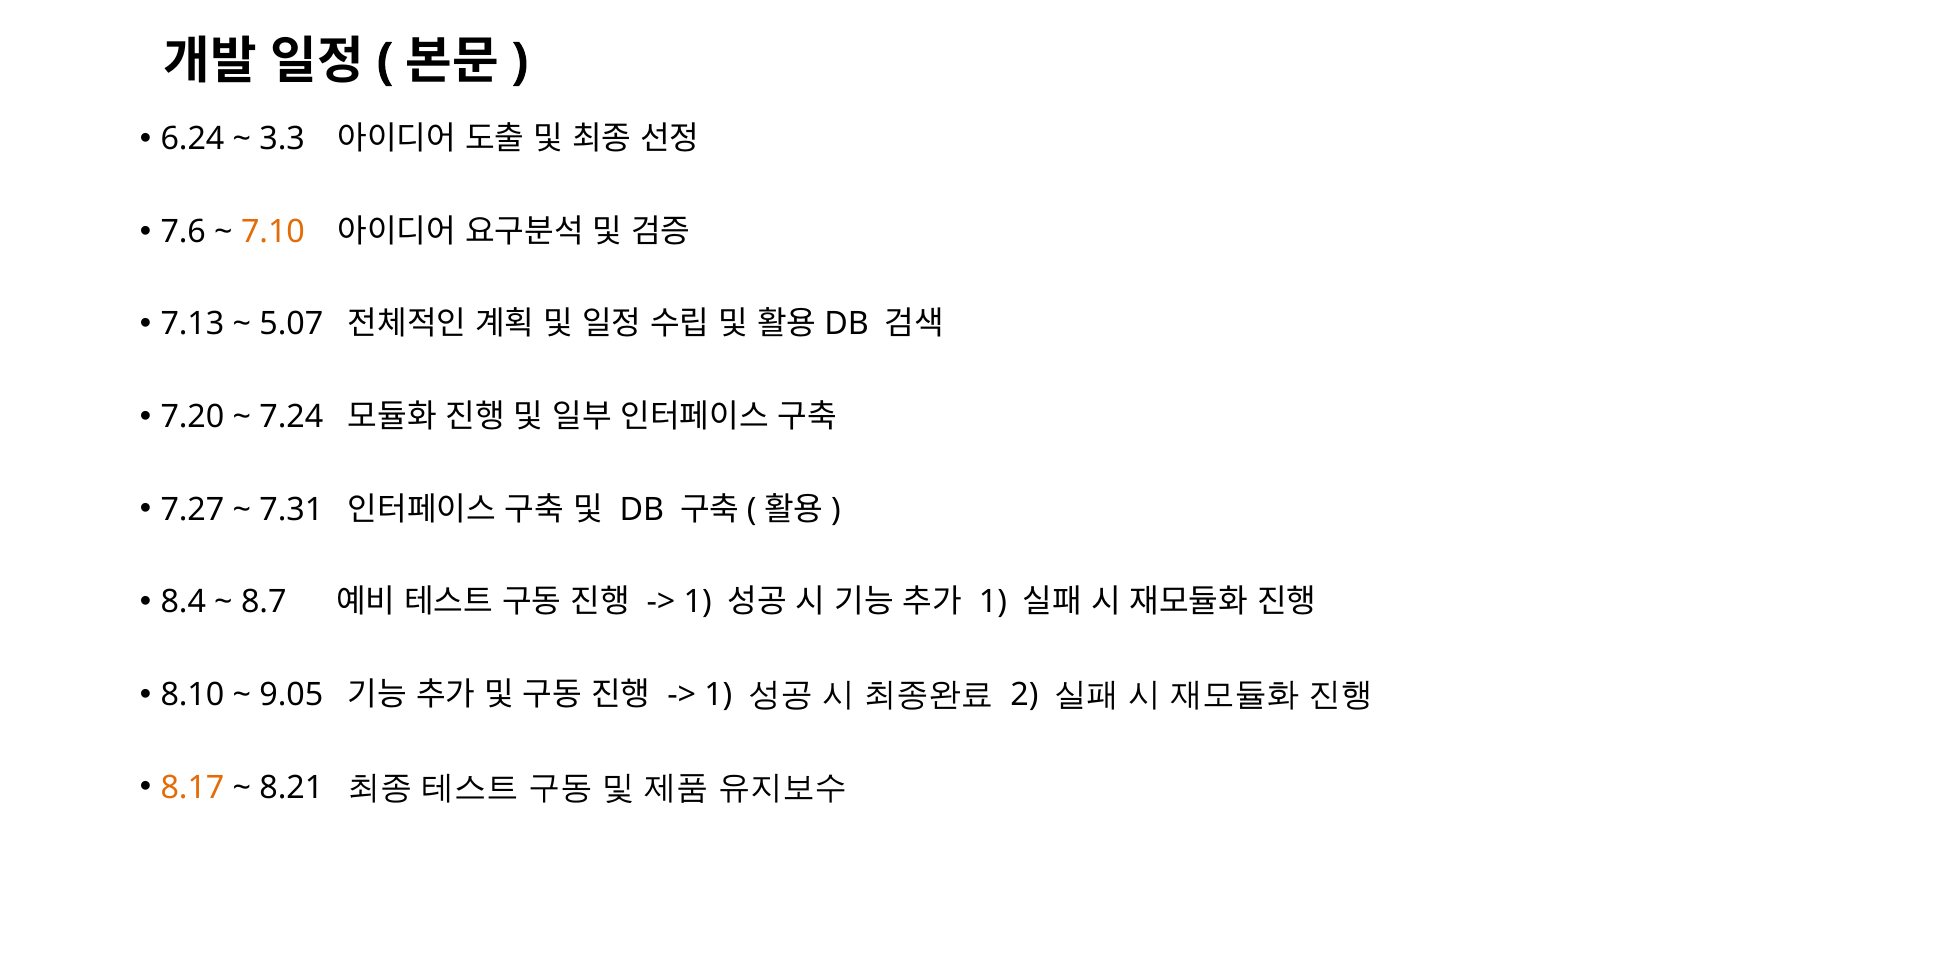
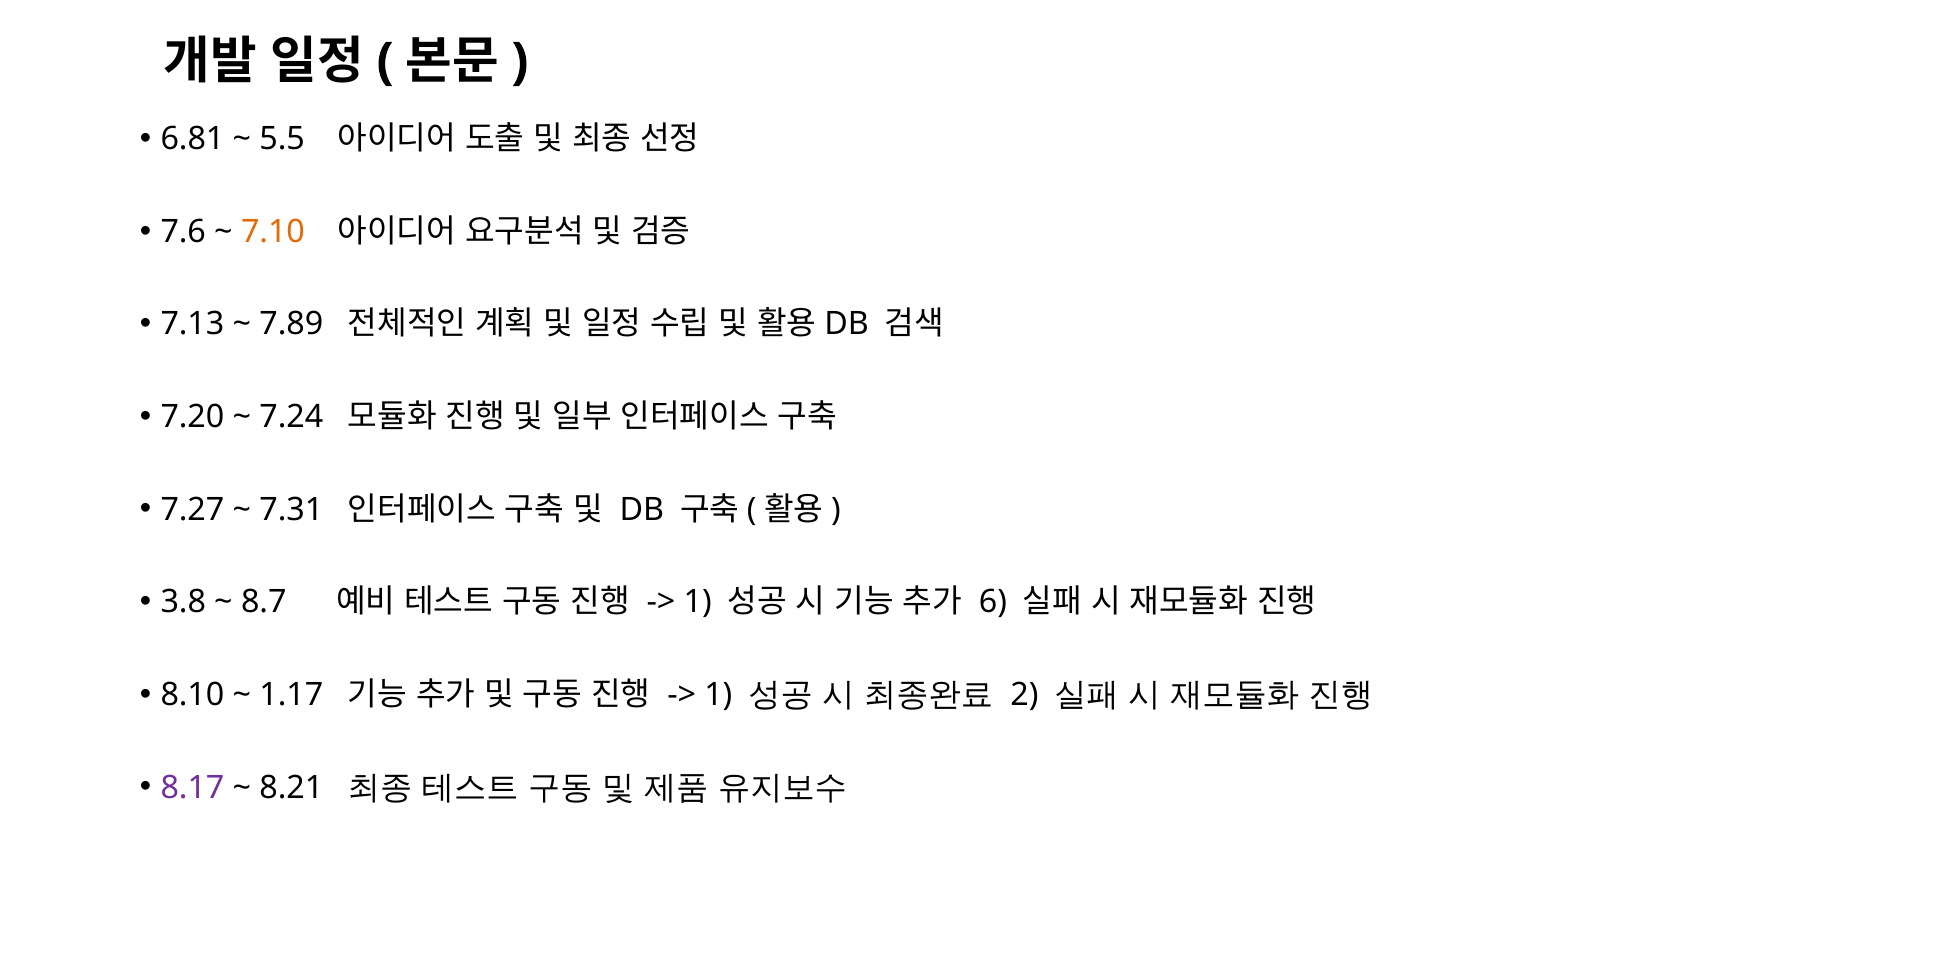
6.24: 6.24 -> 6.81 (192, 139)
3.3: 3.3 -> 5.5 (282, 139)
5.07: 5.07 -> 7.89 (291, 324)
8.4: 8.4 -> 3.8 (183, 602)
1: 1 -> 6 (993, 602)
9.05: 9.05 -> 1.17 (291, 694)
8.17 colour: orange -> purple (192, 787)
